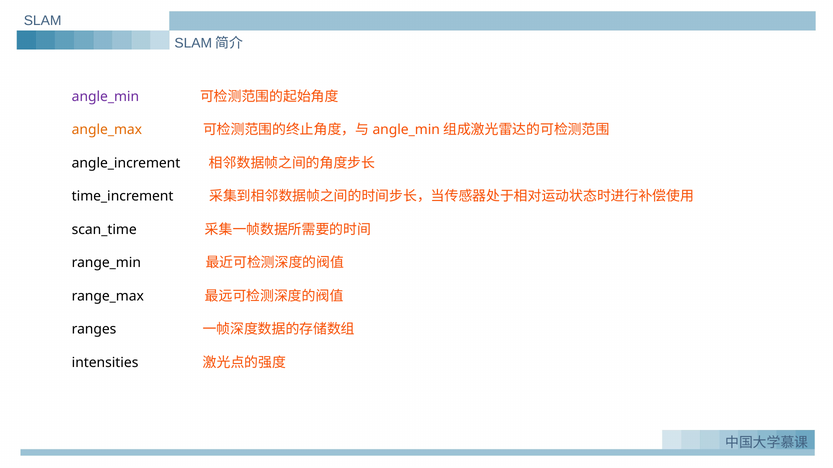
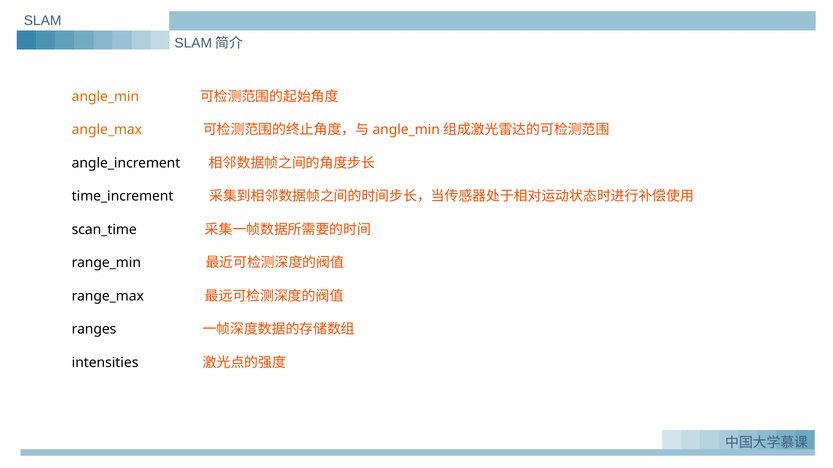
angle_min colour: purple -> orange (105, 97)
